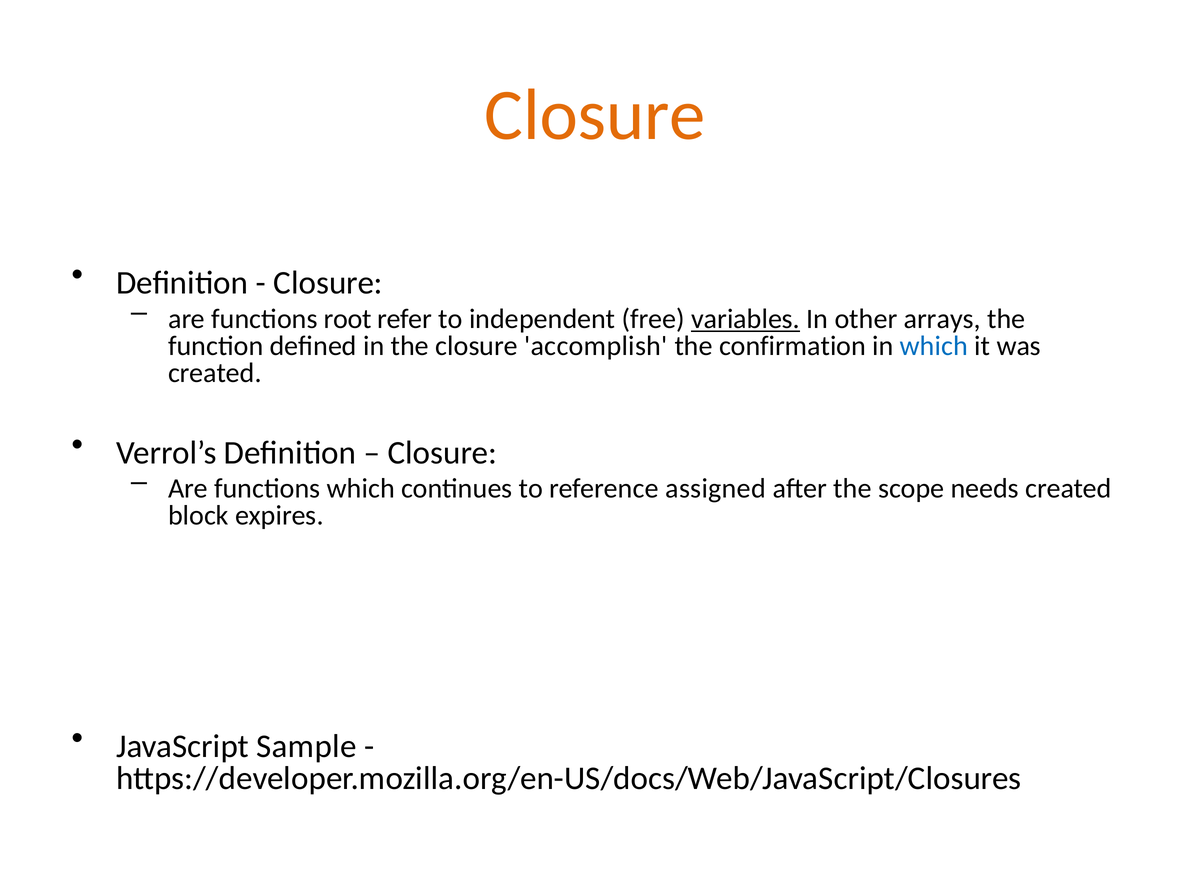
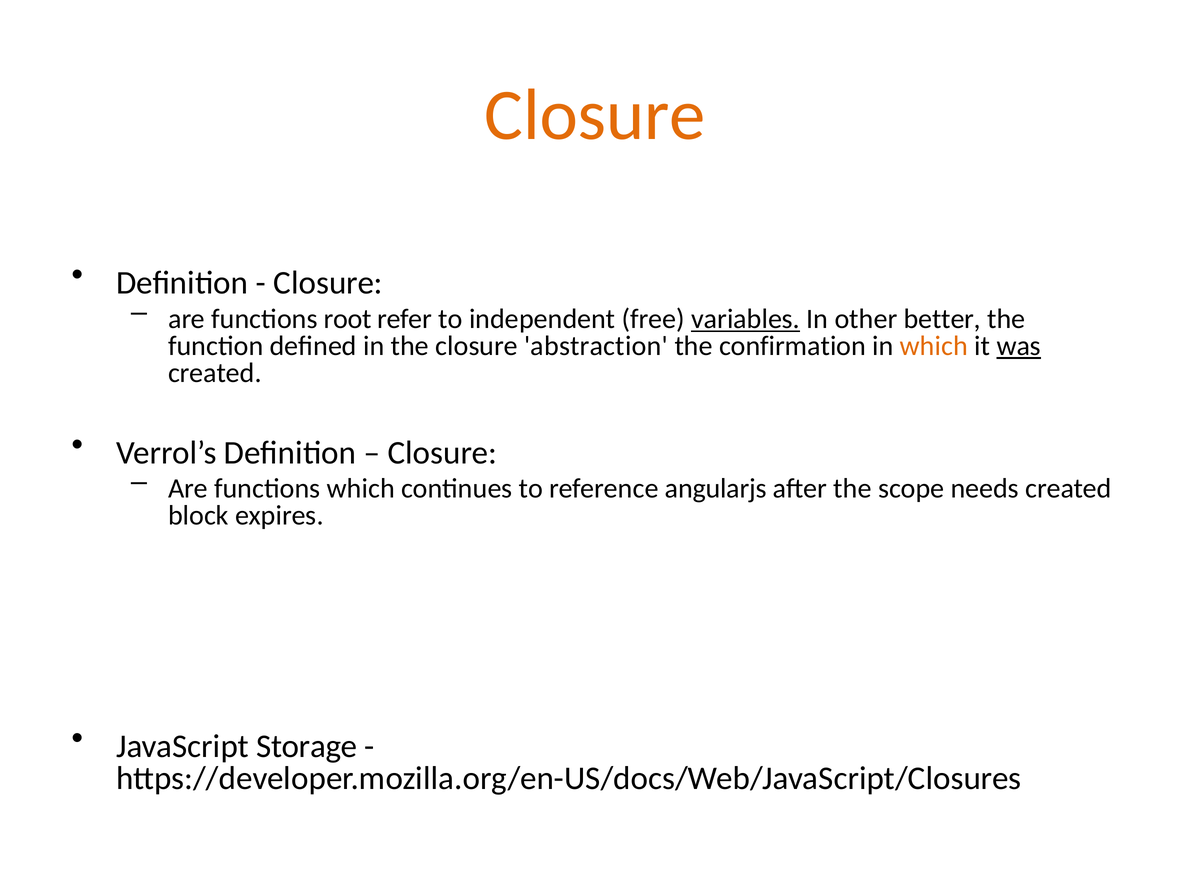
arrays: arrays -> better (942, 319)
accomplish: accomplish -> abstraction (596, 346)
which colour: blue -> orange (934, 346)
was underline: none -> present (1019, 346)
assigned: assigned -> angularjs (716, 489)
Sample: Sample -> Storage (307, 747)
